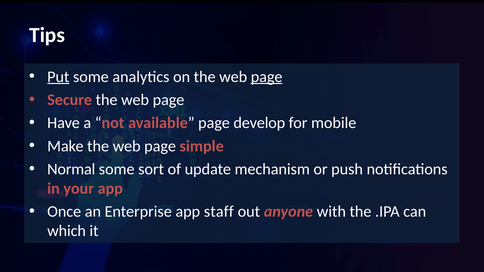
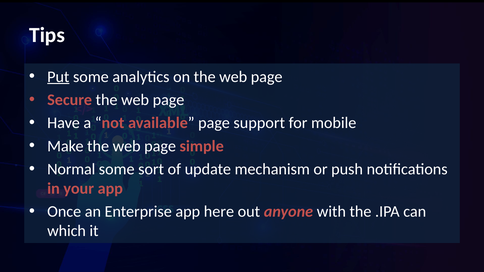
page underline: present -> none (267, 77)
develop: develop -> support (259, 123)
staff: staff -> here (219, 212)
